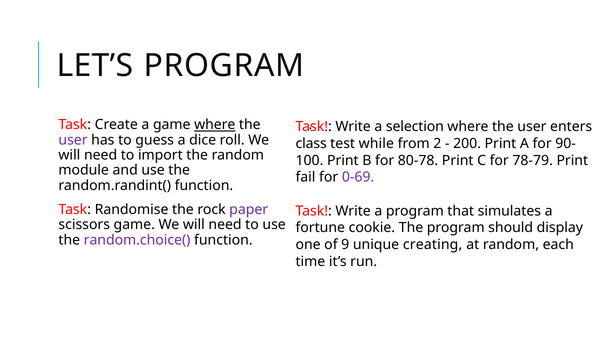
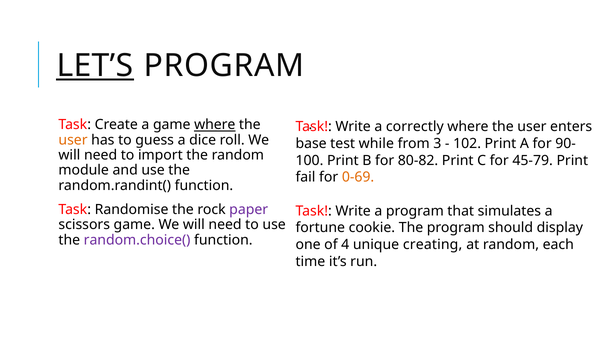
LET’S underline: none -> present (95, 66)
selection: selection -> correctly (415, 127)
user colour: purple -> orange (73, 140)
class: class -> base (311, 144)
2: 2 -> 3 (437, 144)
200: 200 -> 102 (467, 144)
80-78: 80-78 -> 80-82 (418, 161)
78-79: 78-79 -> 45-79 (533, 161)
0-69 colour: purple -> orange (358, 177)
9: 9 -> 4 (345, 245)
